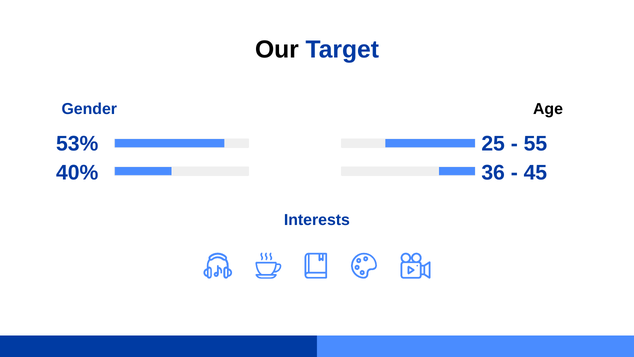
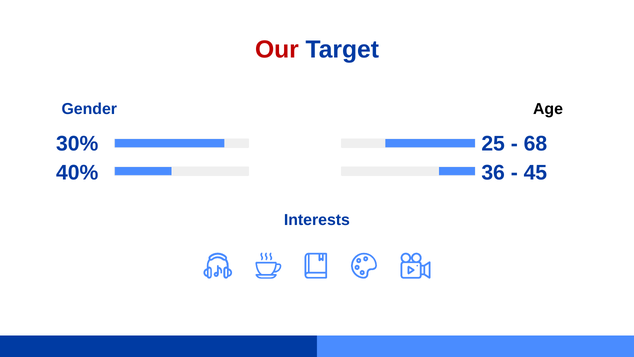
Our colour: black -> red (277, 49)
53%: 53% -> 30% (77, 143)
55: 55 -> 68 (535, 143)
